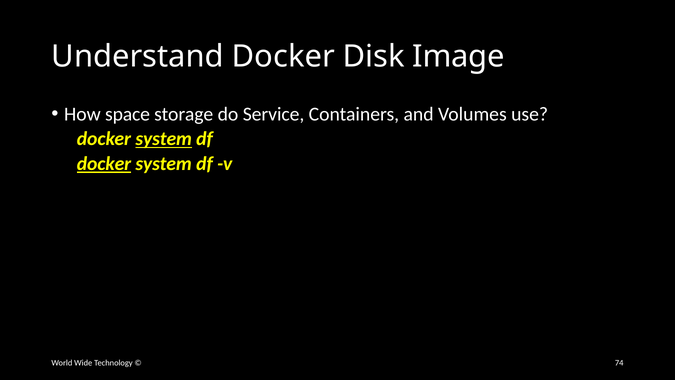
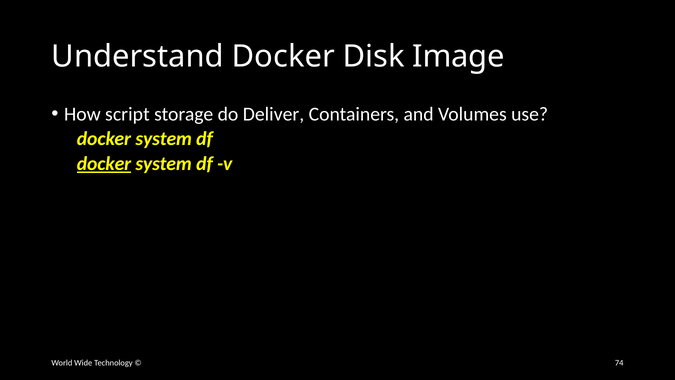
space: space -> script (127, 114)
Service: Service -> Deliver (274, 114)
system underline: present -> none (164, 139)
